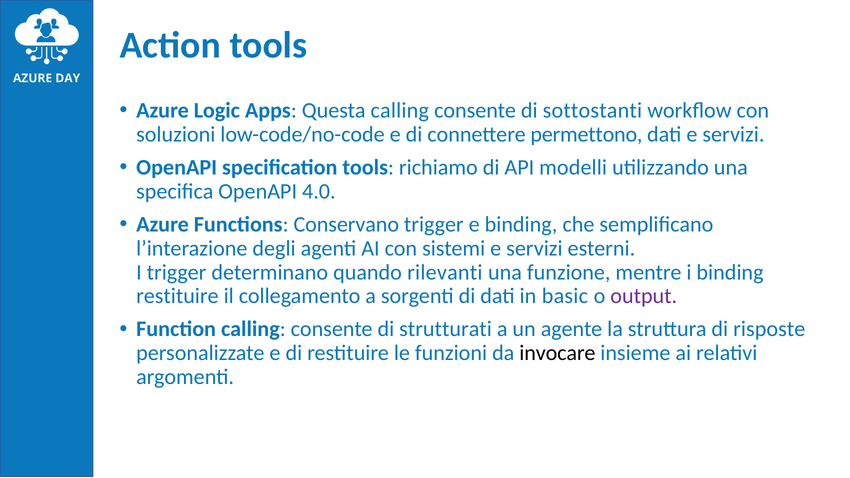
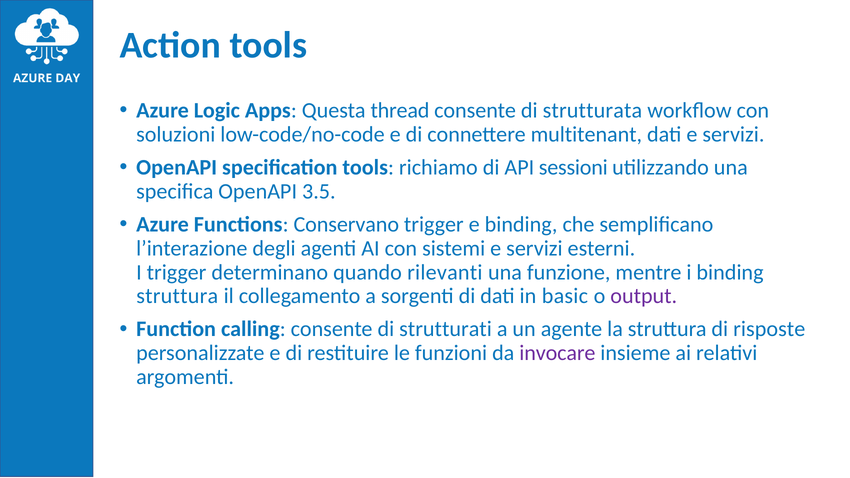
Questa calling: calling -> thread (400, 111)
sottostanti: sottostanti -> strutturata (592, 111)
permettono: permettono -> multitenant (586, 134)
modelli: modelli -> sessioni (573, 168)
4.0: 4.0 -> 3.5 (319, 191)
restituire: restituire -> struttura (177, 296)
invocare colour: black -> purple (557, 353)
